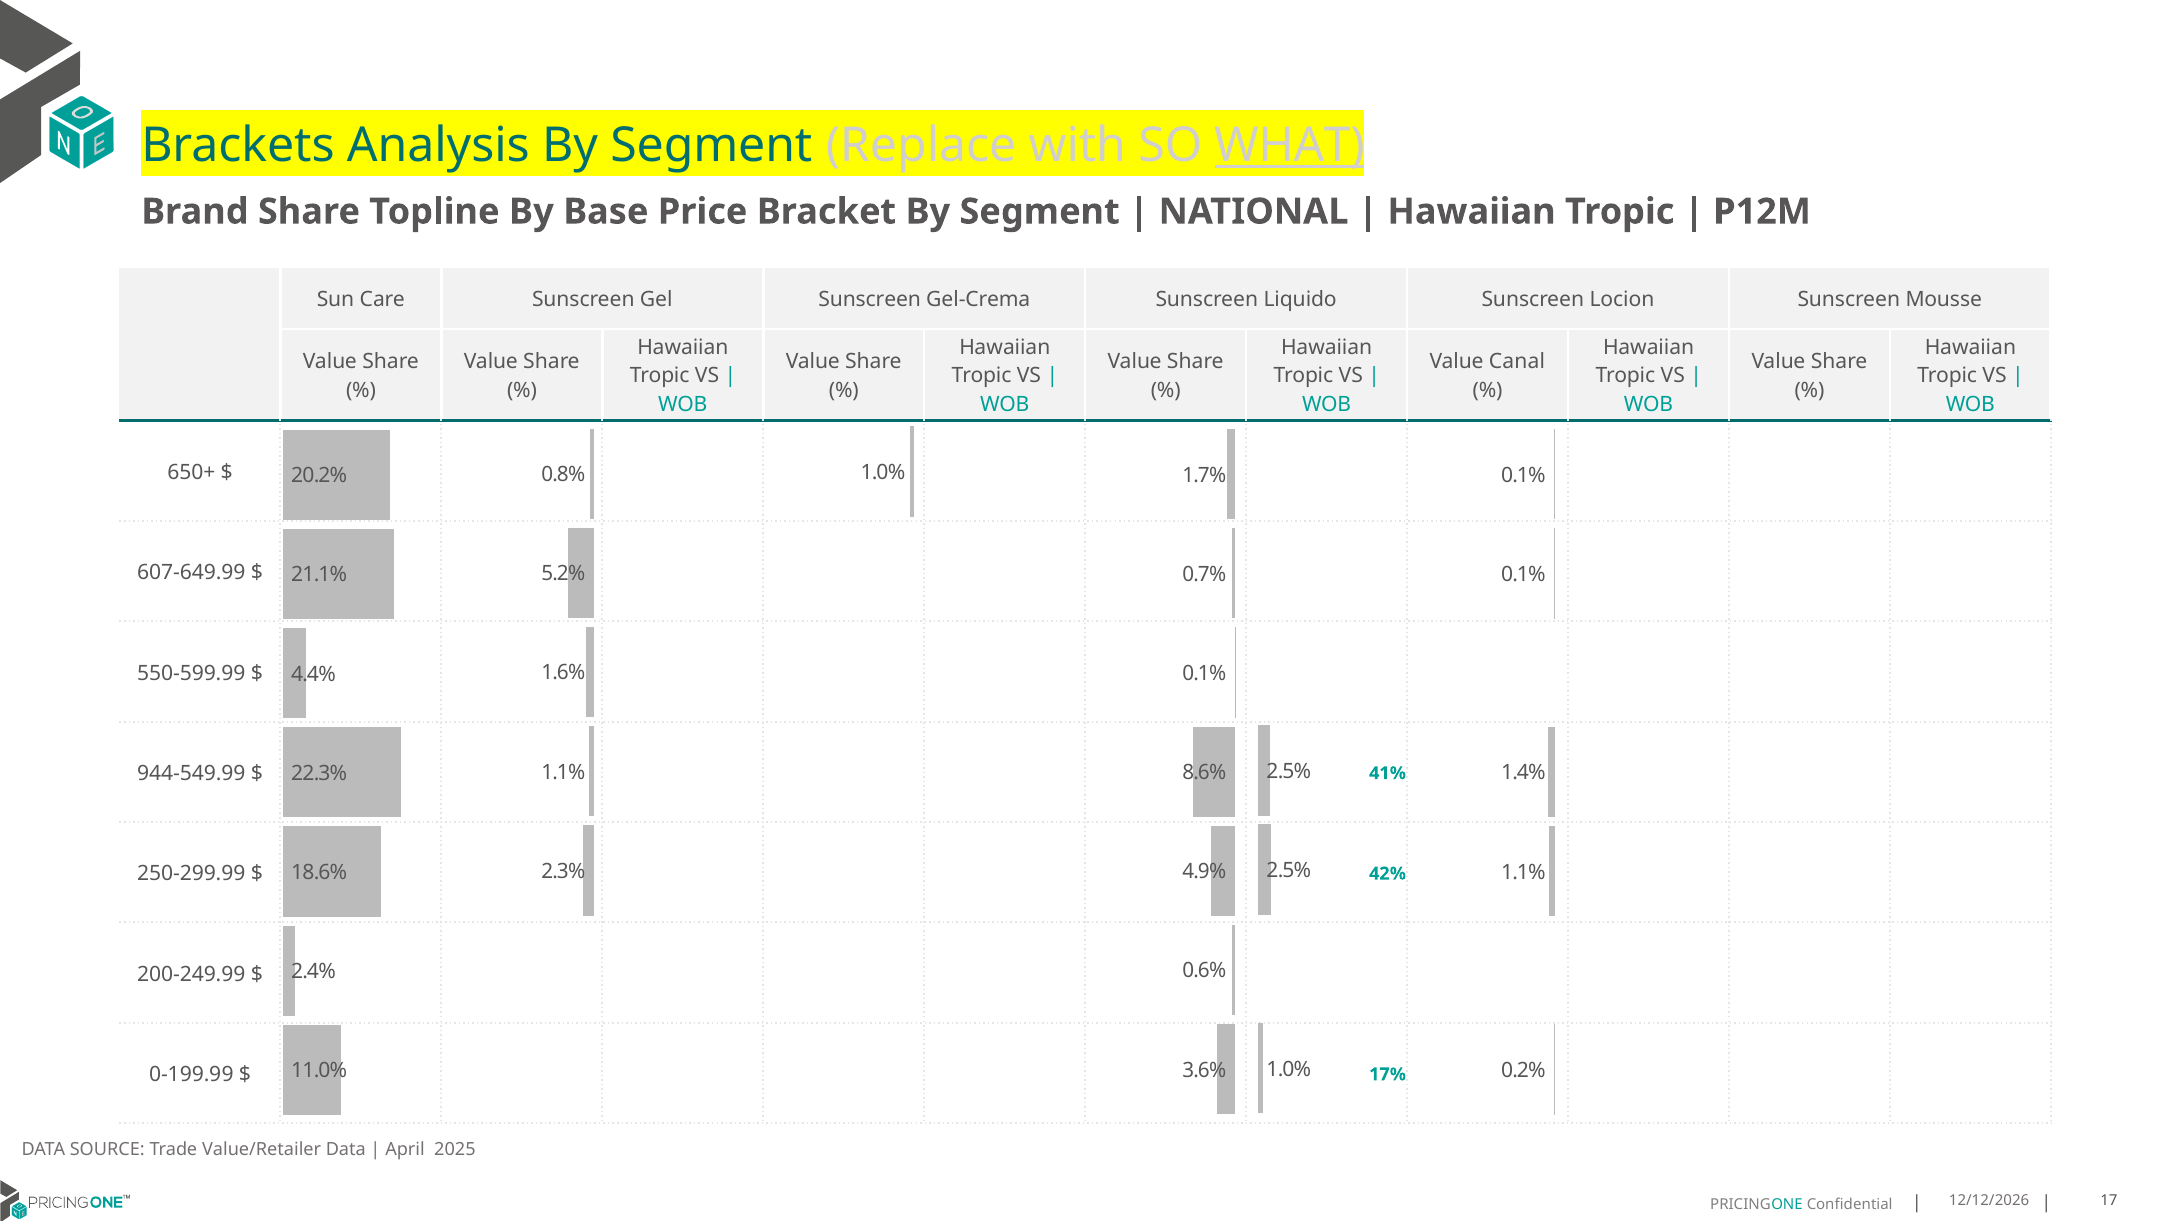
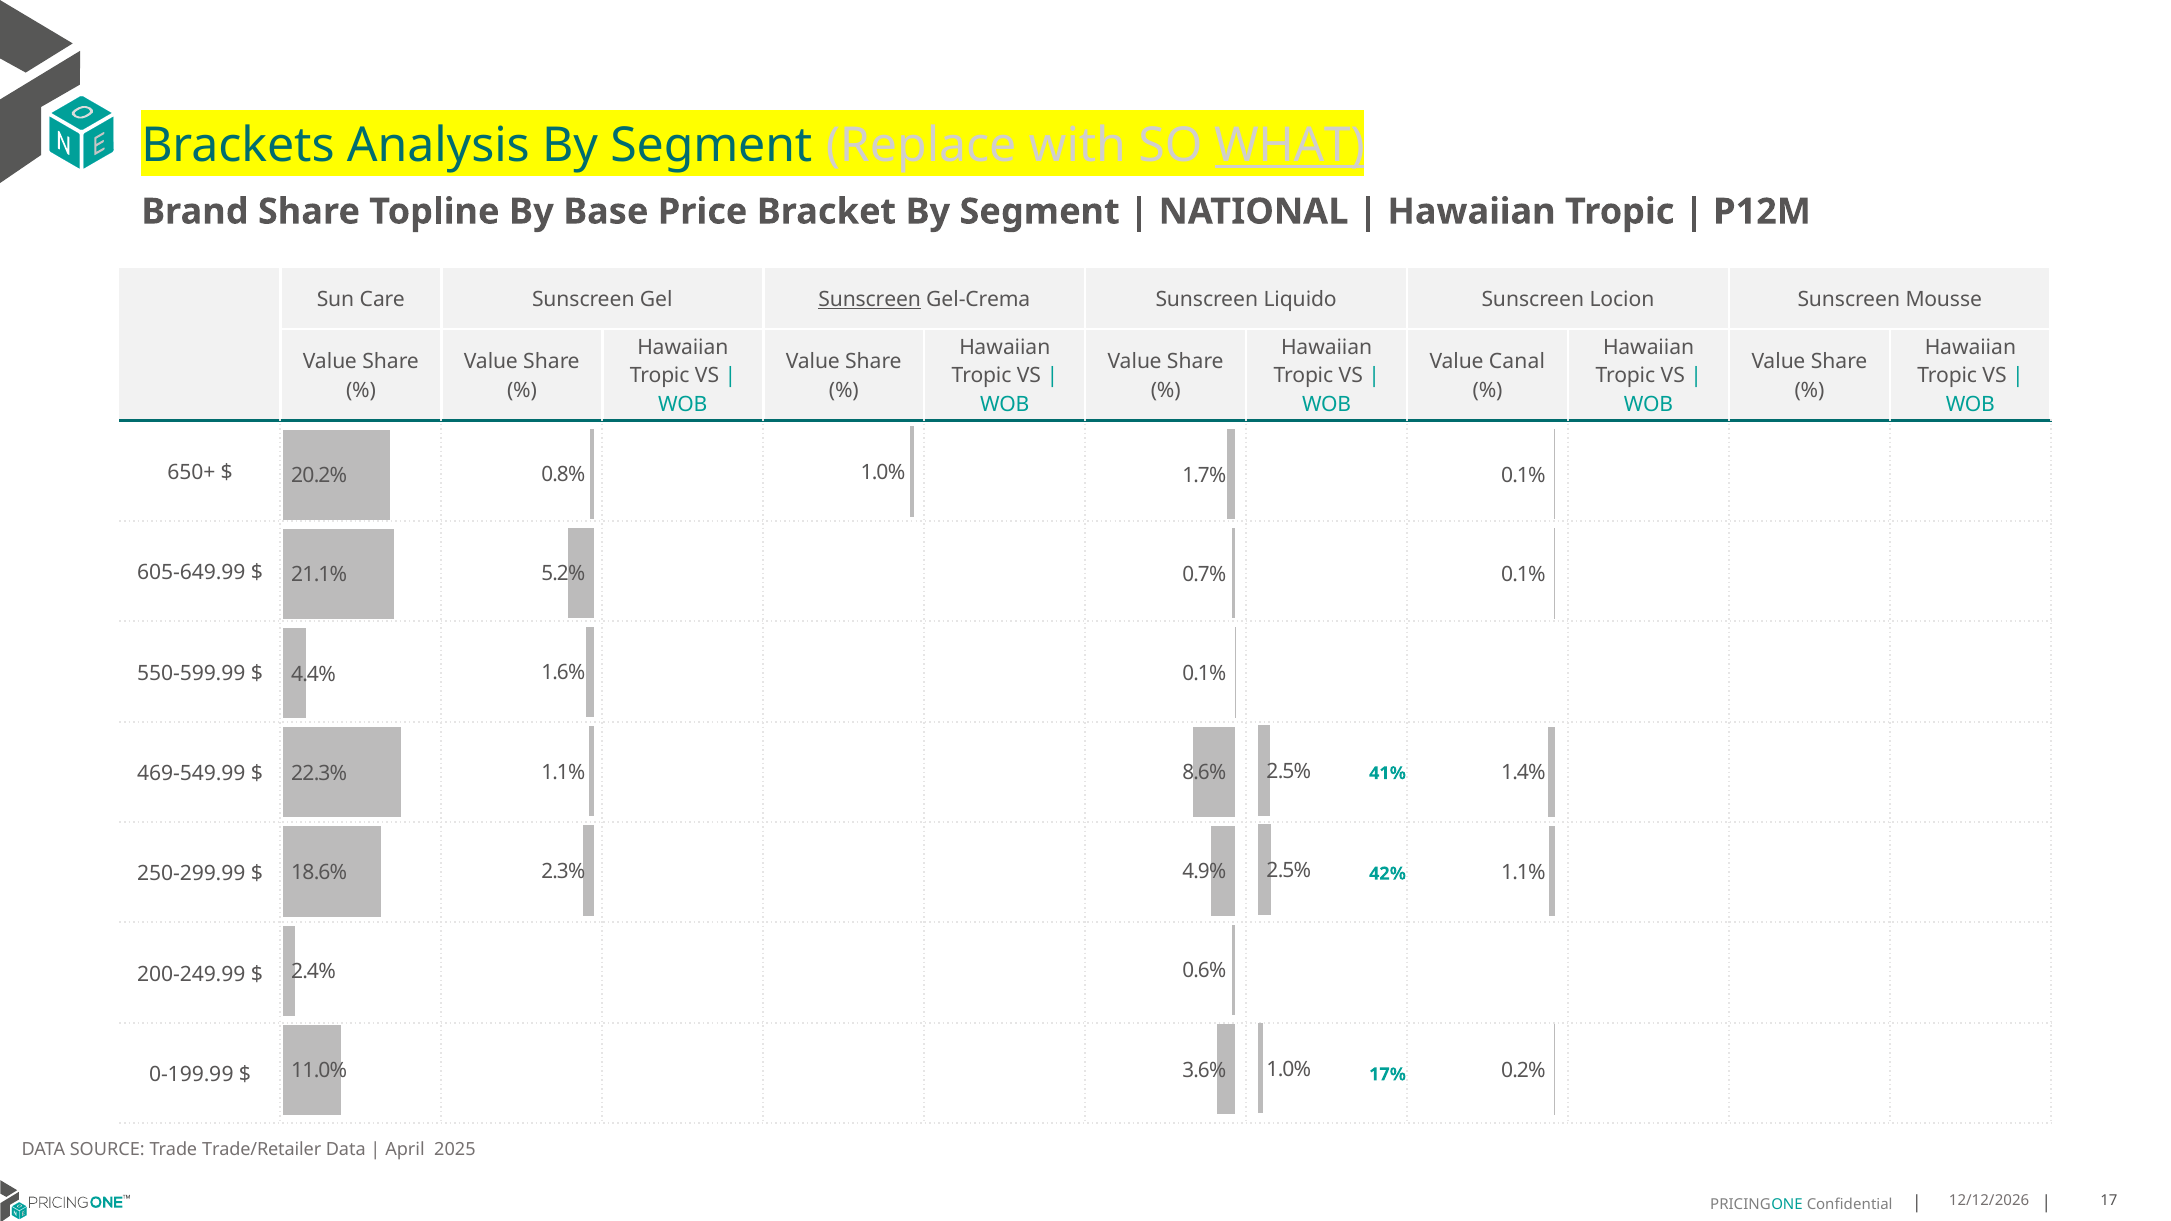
Sunscreen underline: none -> present (870, 299)
607-649.99: 607-649.99 -> 605-649.99 (191, 573)
944-549.99: 944-549.99 -> 469-549.99 (191, 774)
Value/Retailer: Value/Retailer -> Trade/Retailer (262, 1150)
